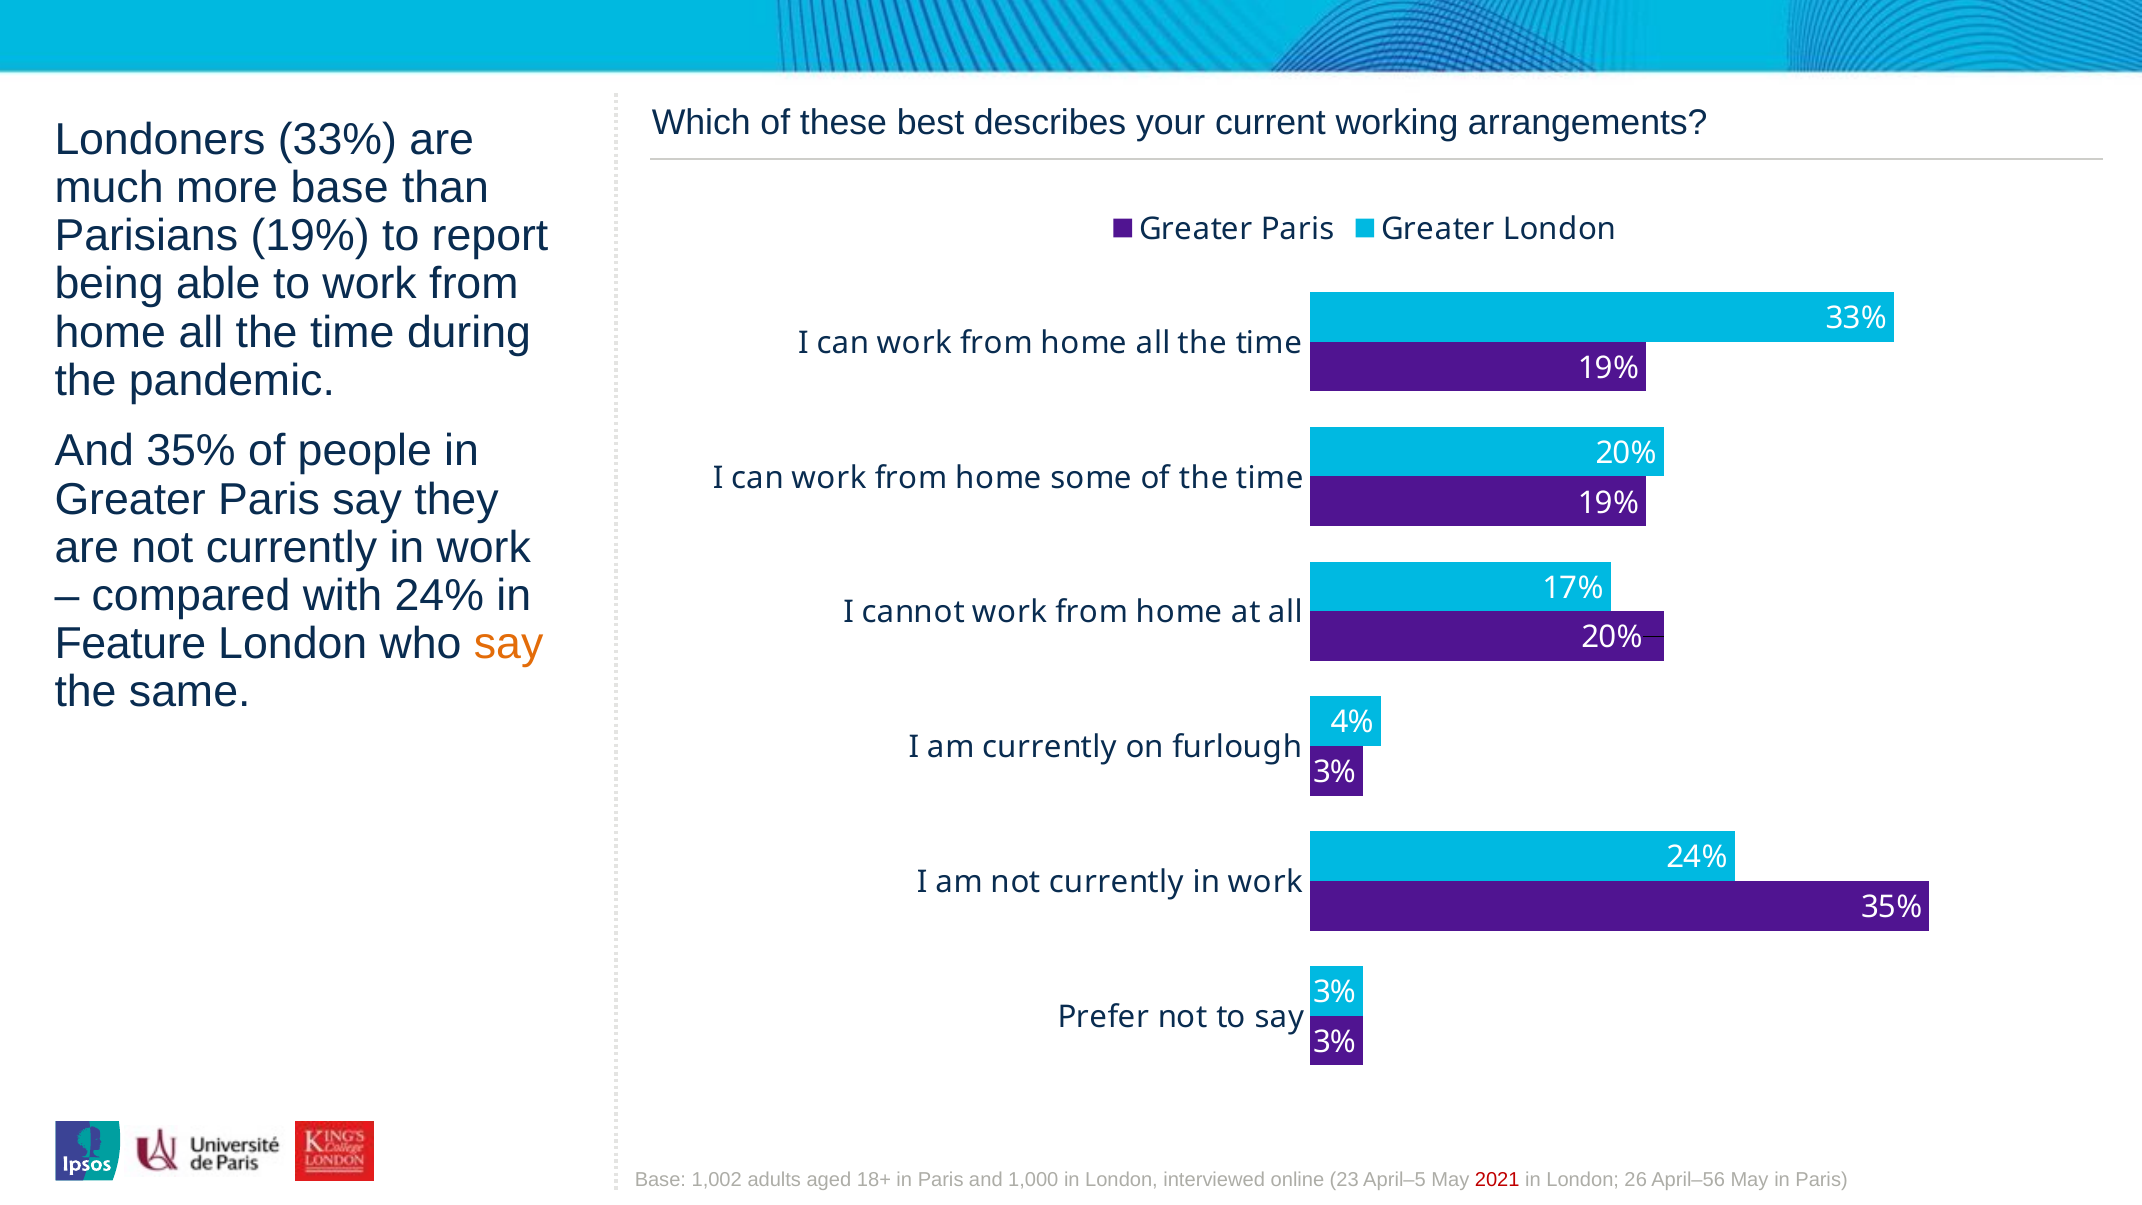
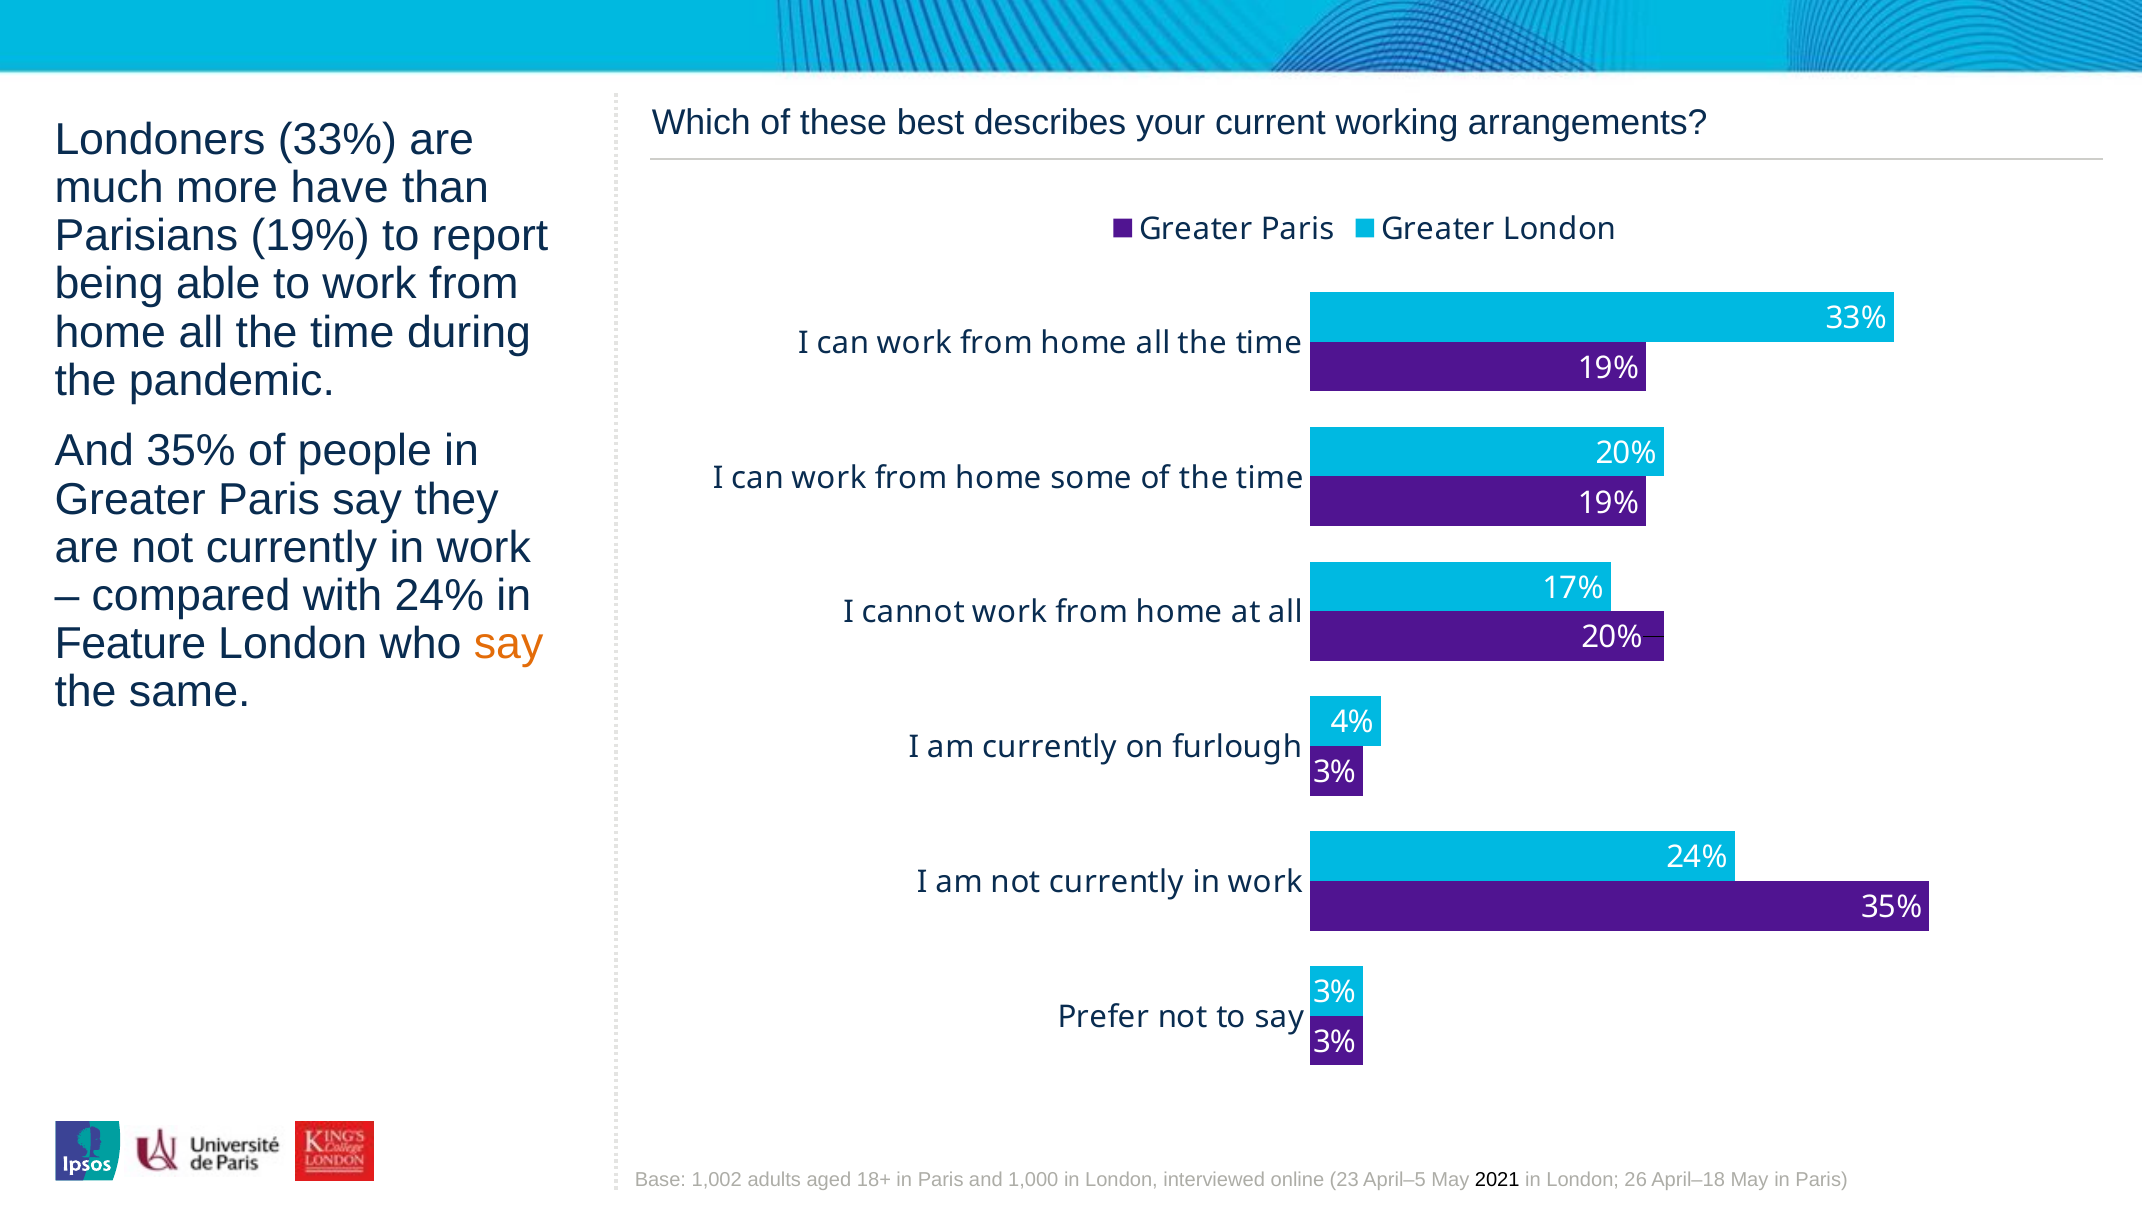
more base: base -> have (340, 188)
2021 colour: red -> black (1497, 1180)
April–56: April–56 -> April–18 (1688, 1180)
